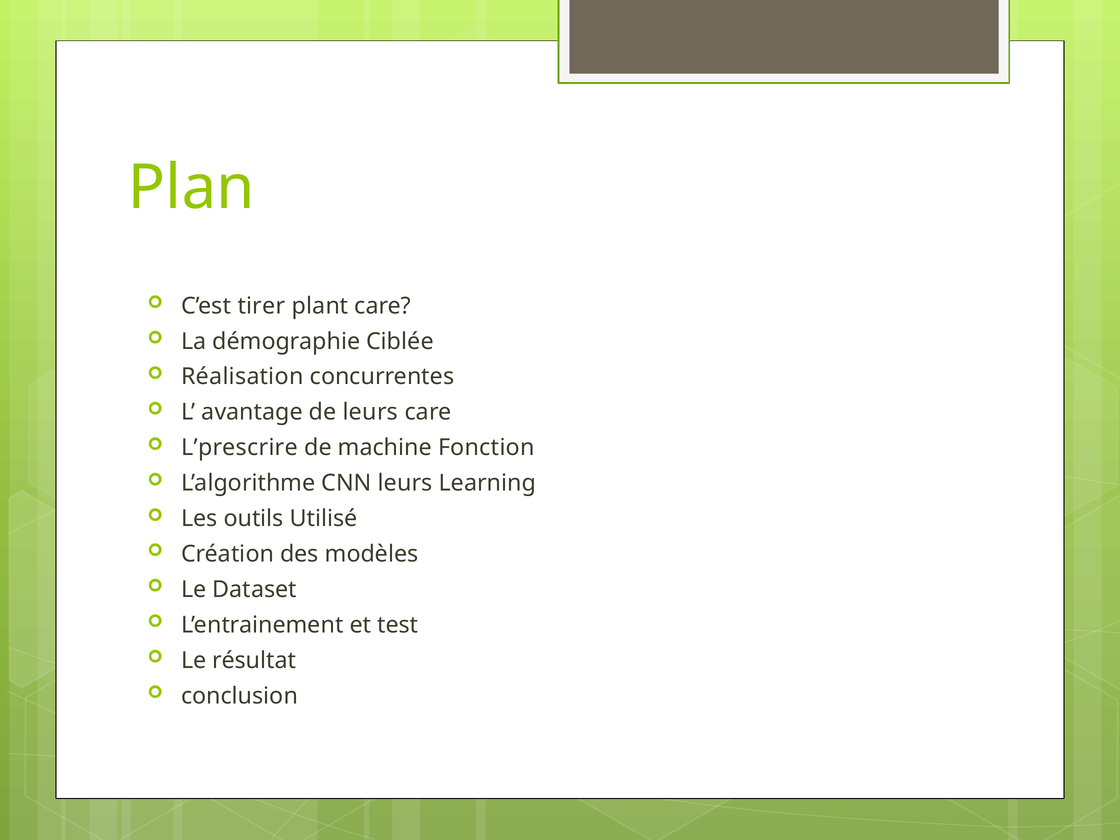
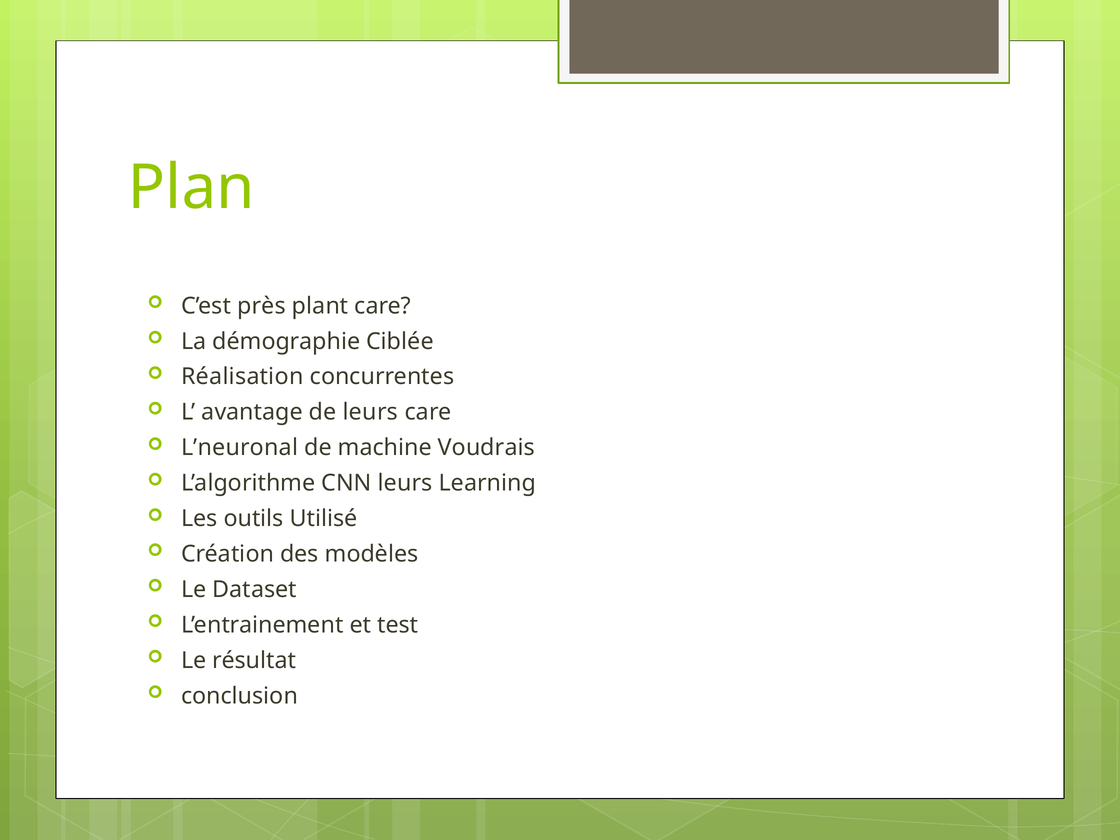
tirer: tirer -> près (262, 306)
L’prescrire: L’prescrire -> L’neuronal (240, 448)
Fonction: Fonction -> Voudrais (486, 448)
